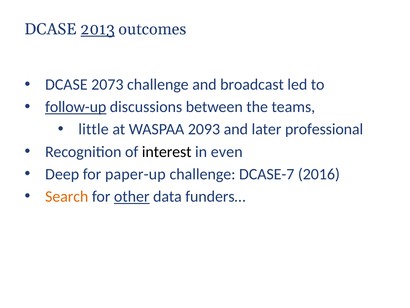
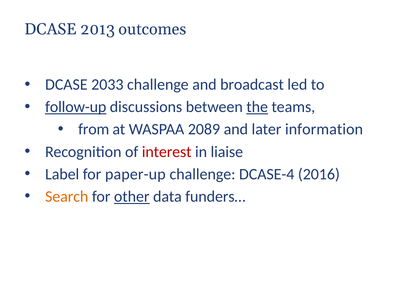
2013 underline: present -> none (98, 29)
2073: 2073 -> 2033 (107, 84)
the underline: none -> present (257, 107)
little: little -> from (94, 129)
2093: 2093 -> 2089 (204, 129)
professional: professional -> information (324, 129)
interest colour: black -> red (167, 152)
even: even -> liaise (227, 152)
Deep: Deep -> Label (62, 174)
DCASE-7: DCASE-7 -> DCASE-4 (267, 174)
